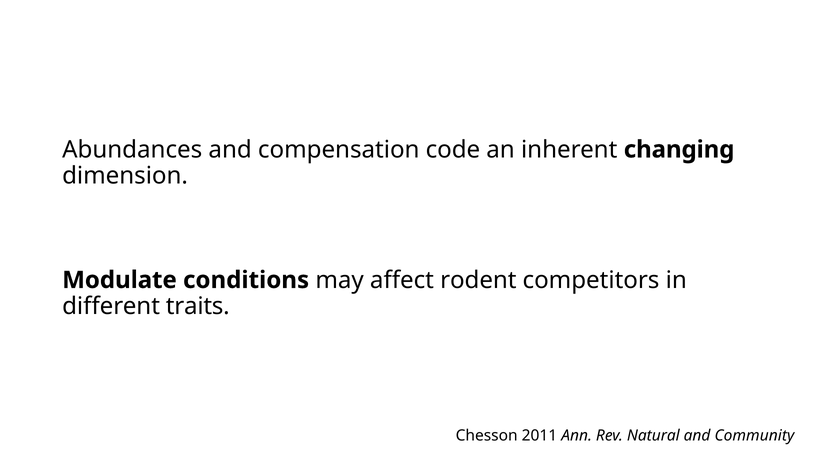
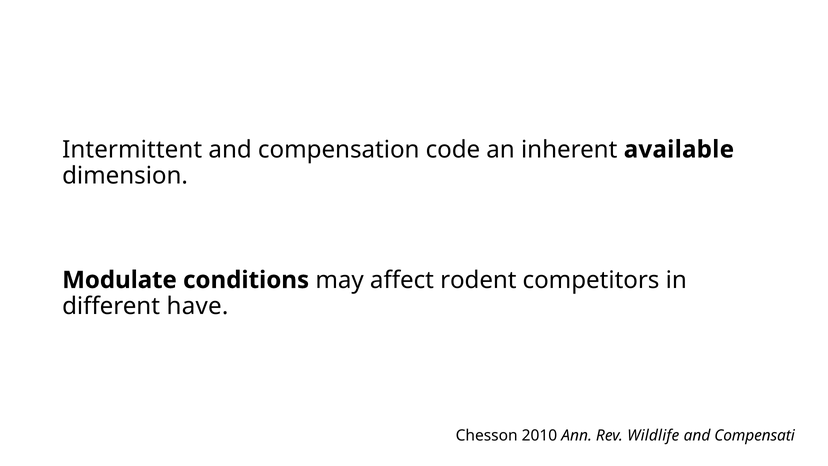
Abundances: Abundances -> Intermittent (132, 149)
changing: changing -> available (679, 149)
different traits: traits -> have (198, 306)
2011: 2011 -> 2010 (539, 435)
Natural: Natural -> Wildlife (653, 435)
and Community: Community -> Compensati (755, 435)
